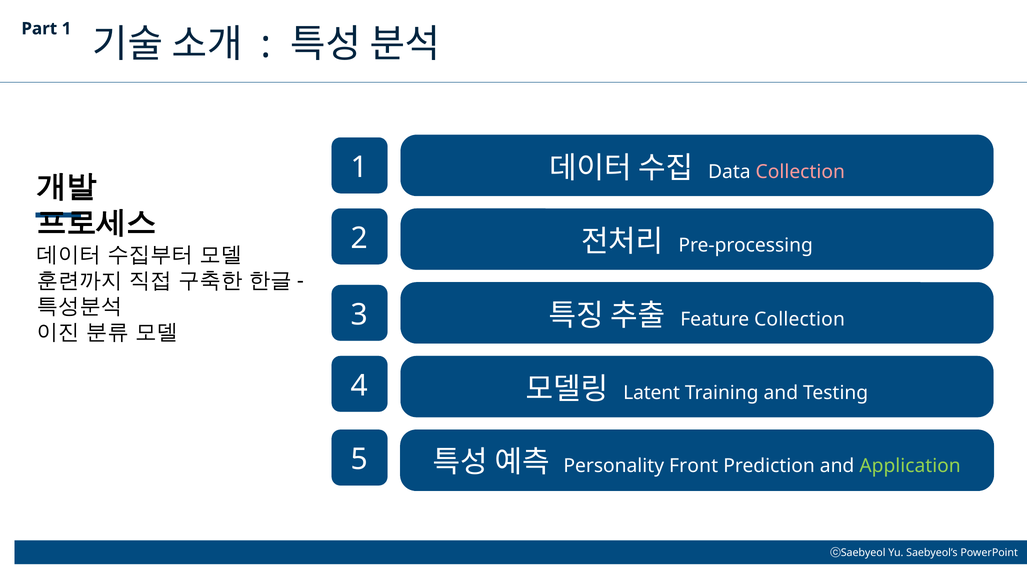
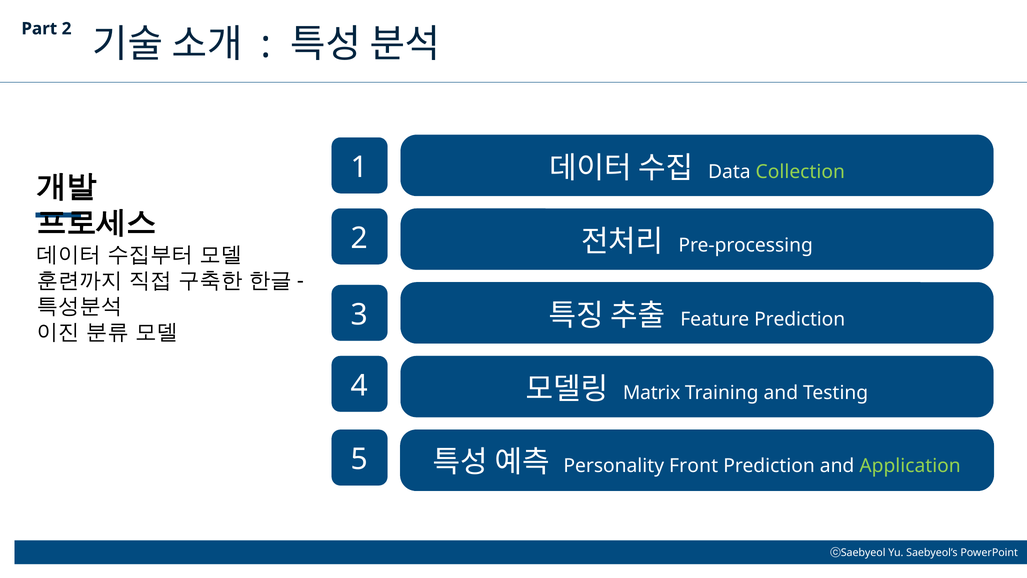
Part 1: 1 -> 2 (67, 29)
Collection colour: pink -> light green (800, 172)
Feature Collection: Collection -> Prediction (800, 319)
Latent: Latent -> Matrix (652, 393)
